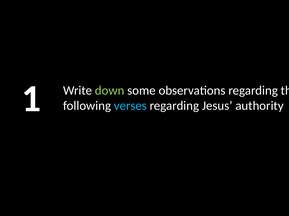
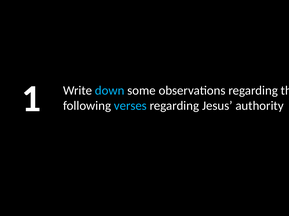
down colour: light green -> light blue (110, 91)
